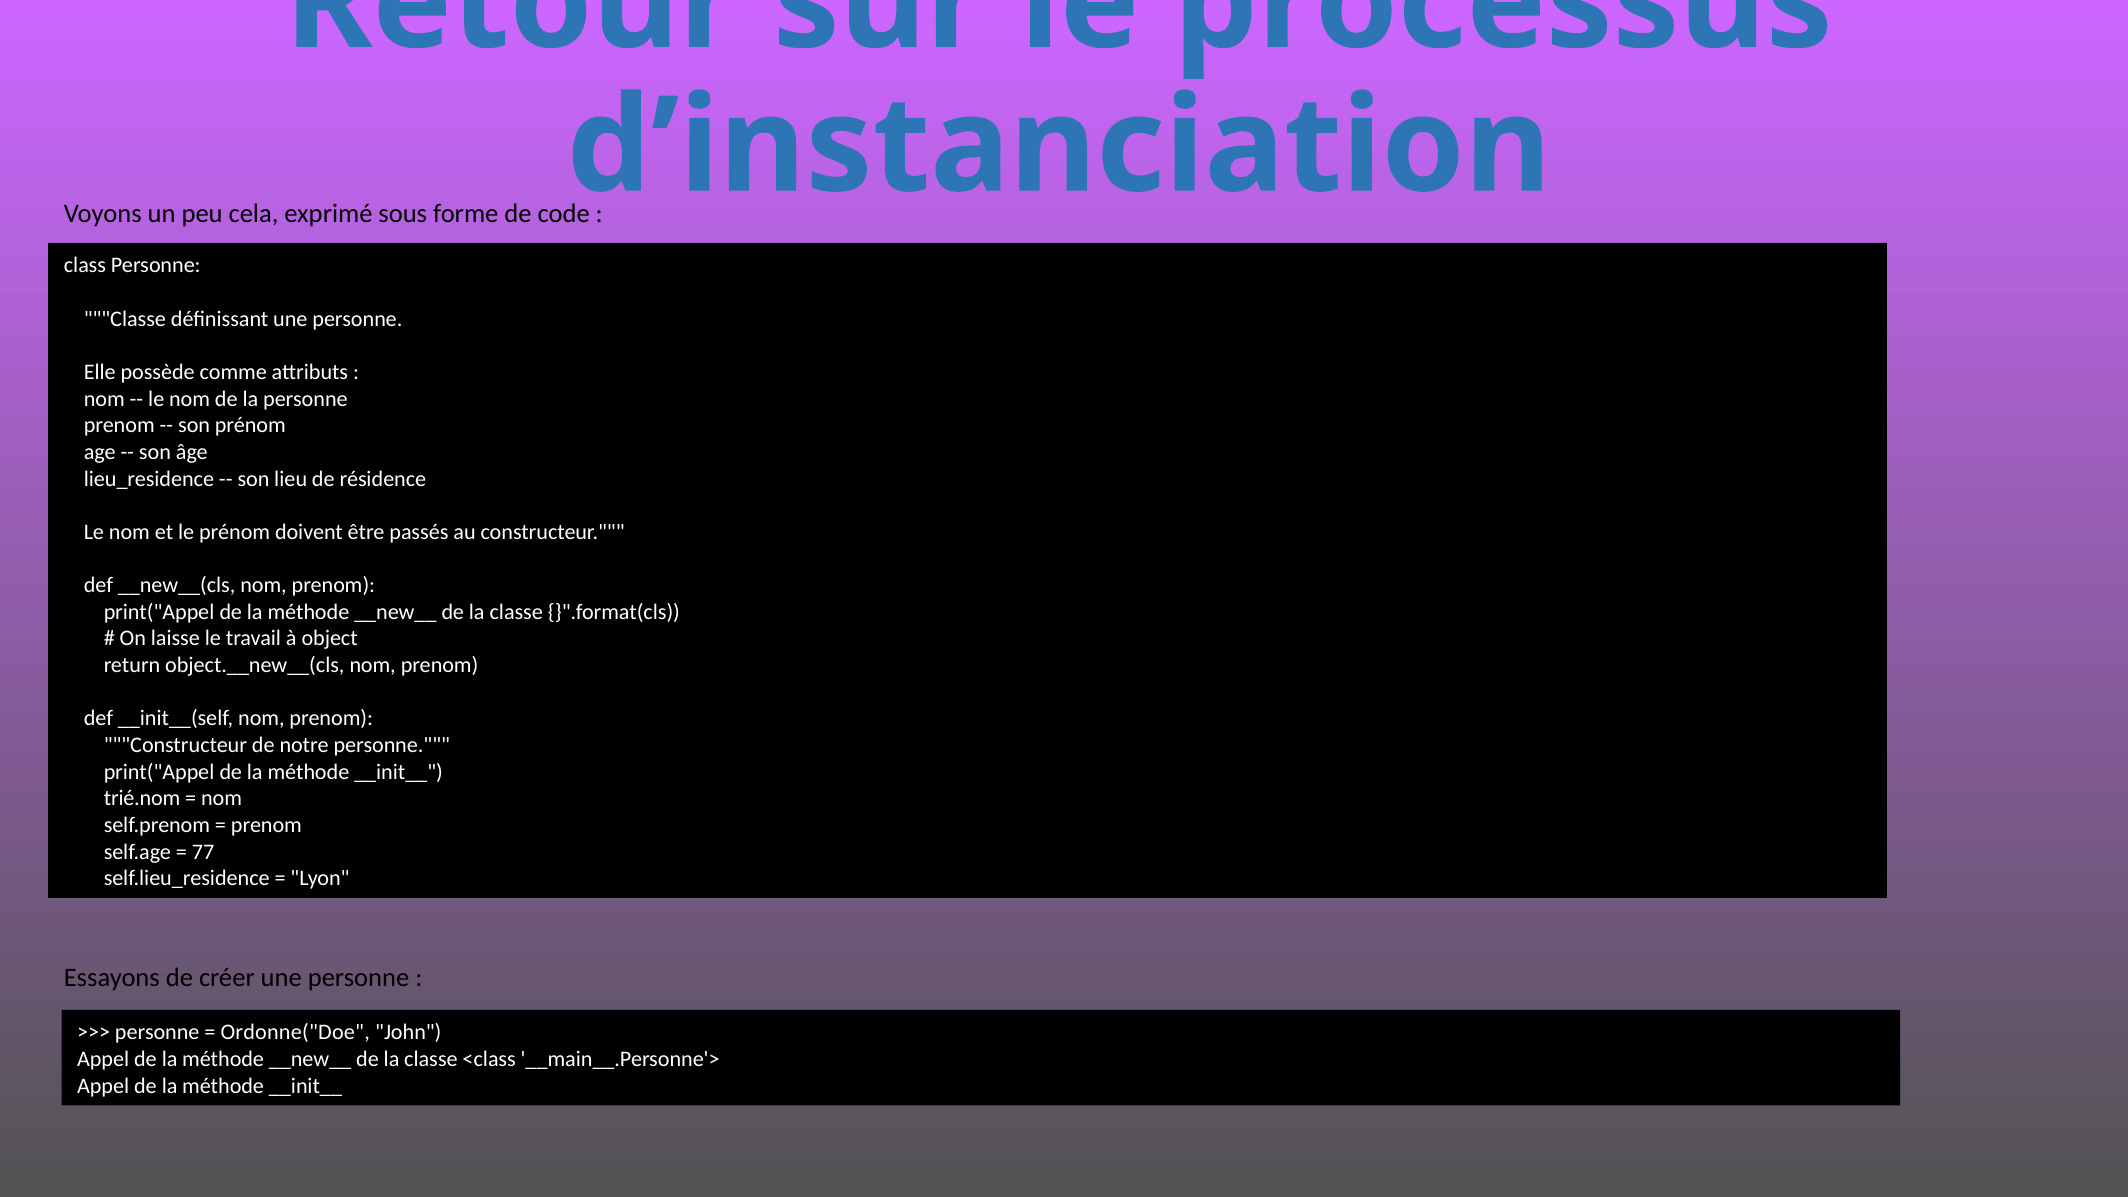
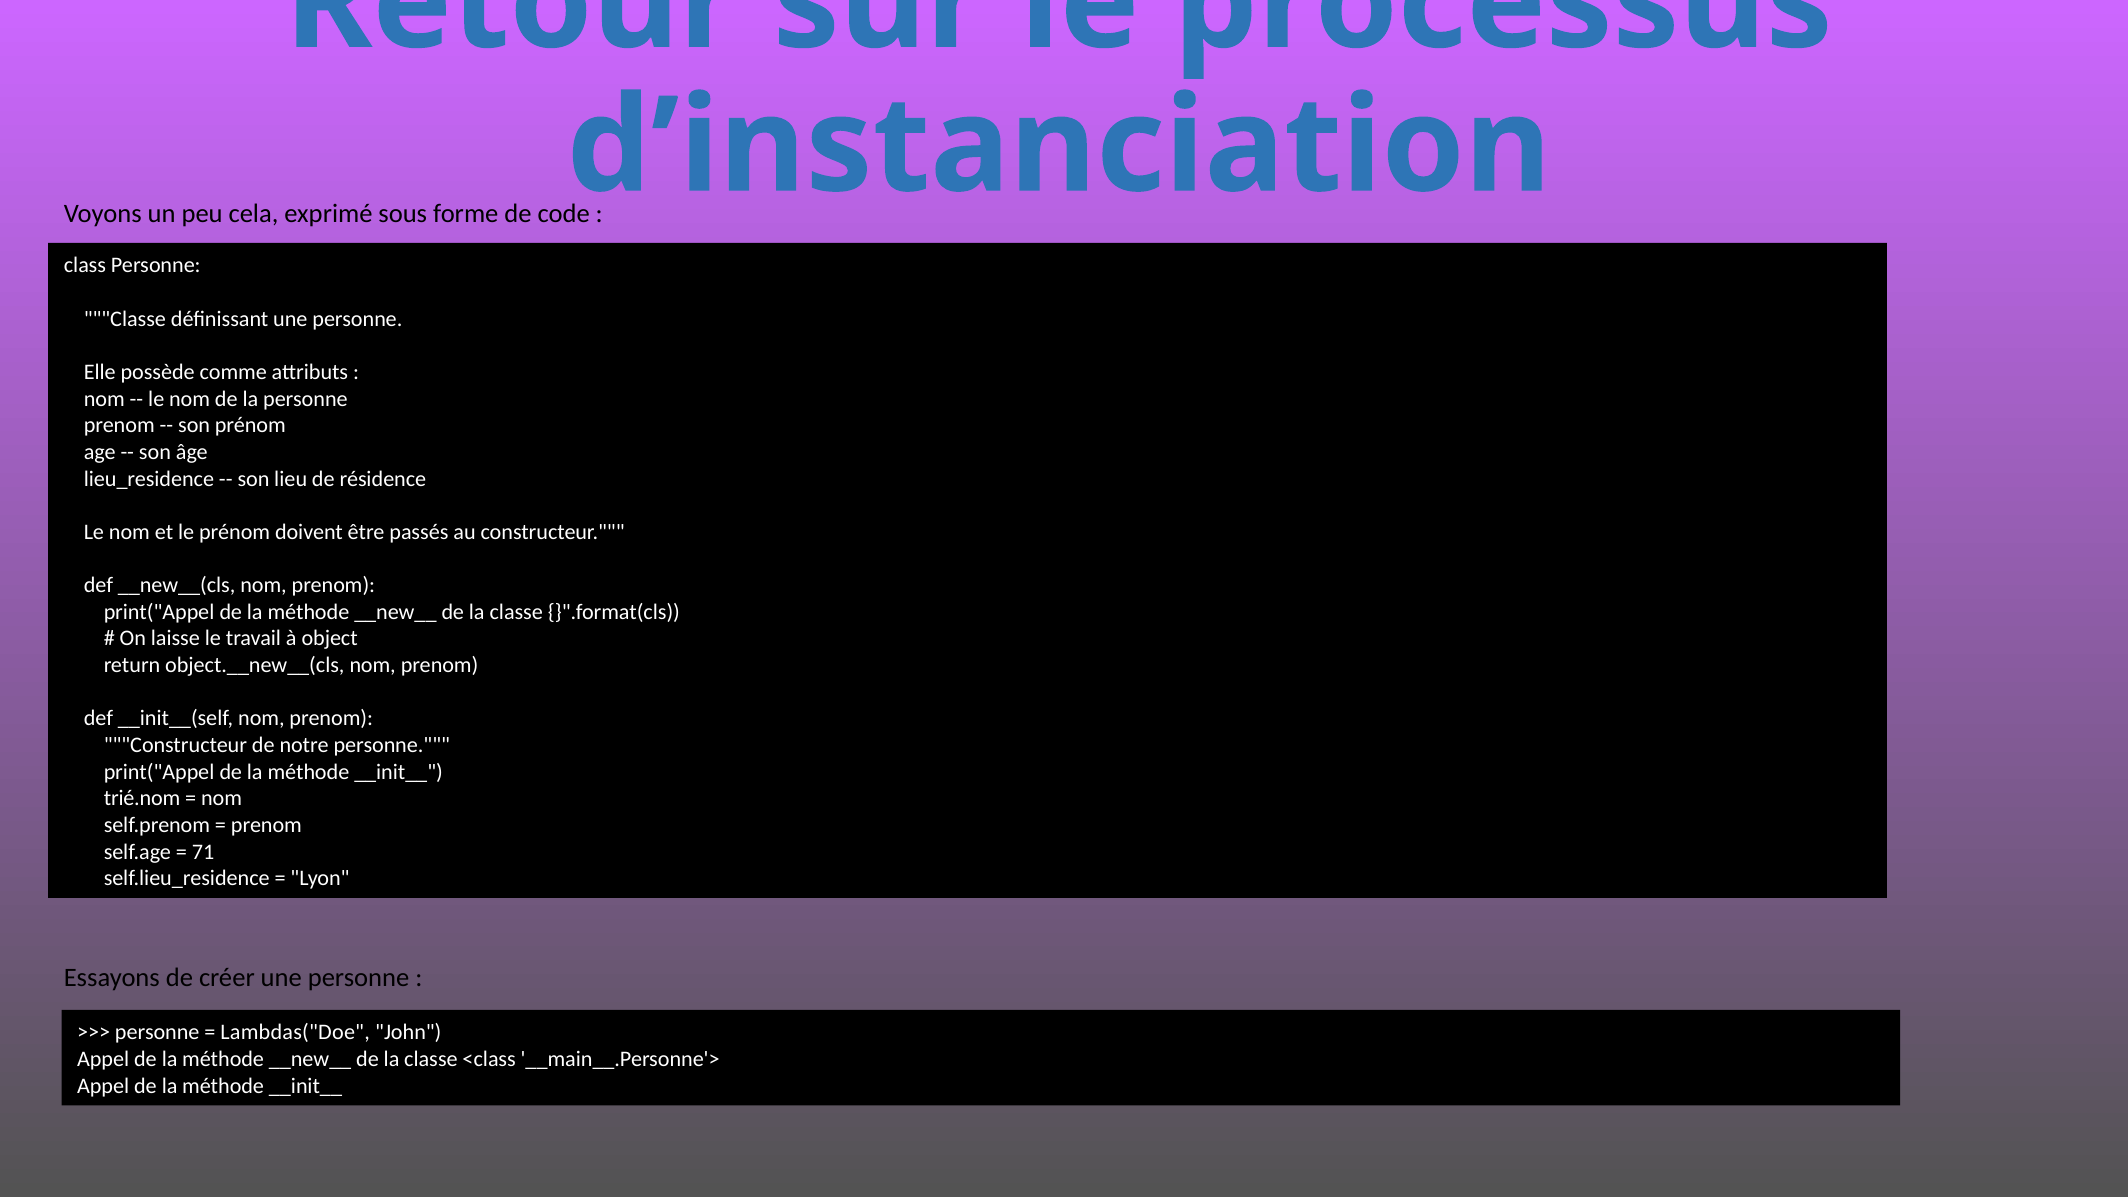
77: 77 -> 71 (203, 852)
Ordonne("Doe: Ordonne("Doe -> Lambdas("Doe (295, 1033)
